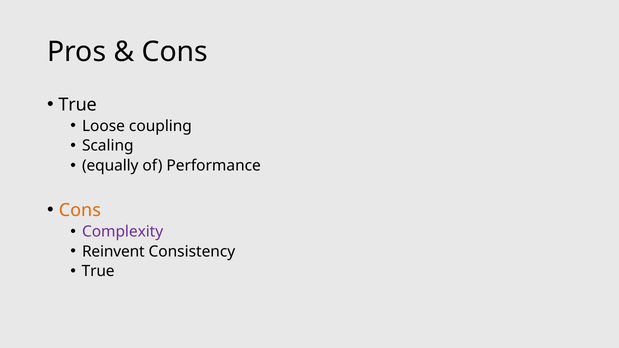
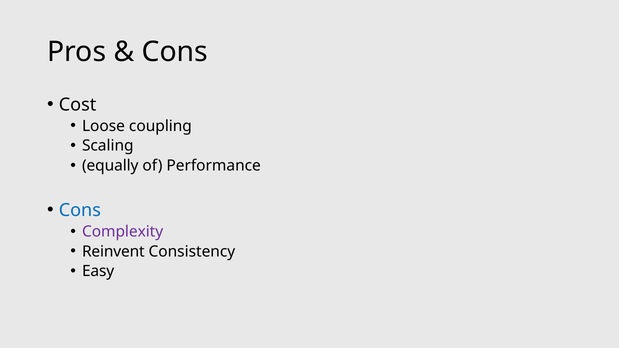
True: True -> Cost (78, 105)
Cons colour: orange -> blue (80, 210)
True: True -> Easy (98, 271)
